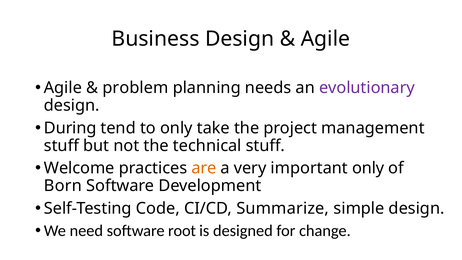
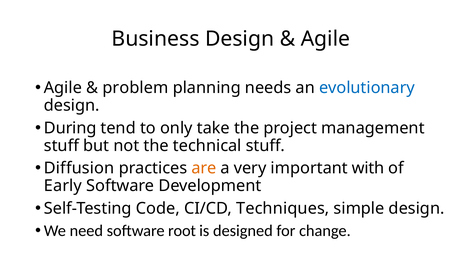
evolutionary colour: purple -> blue (367, 88)
Welcome: Welcome -> Diffusion (79, 168)
important only: only -> with (368, 168)
Born: Born -> Early (63, 186)
Summarize: Summarize -> Techniques (283, 208)
